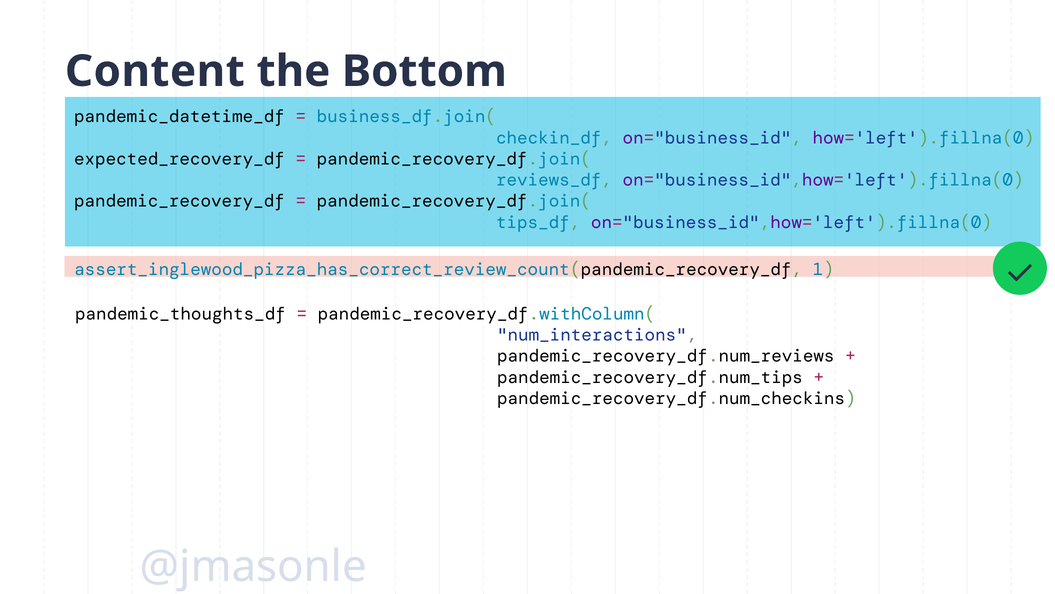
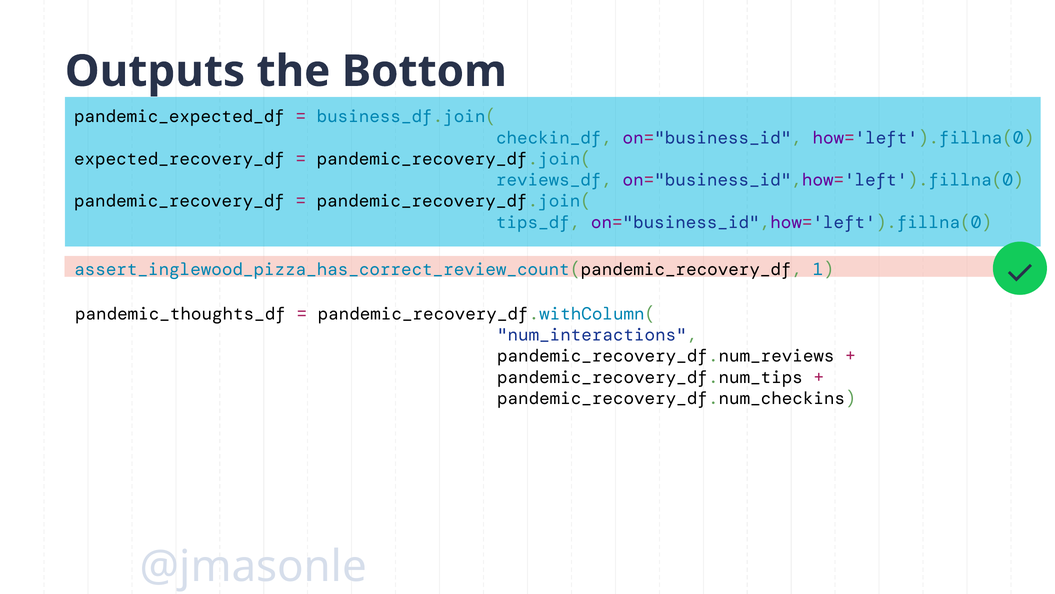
Content: Content -> Outputs (155, 71)
pandemic_datetime_df: pandemic_datetime_df -> pandemic_expected_df (179, 117)
